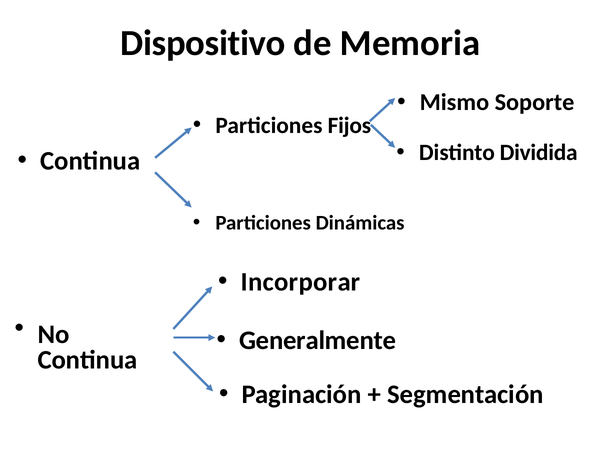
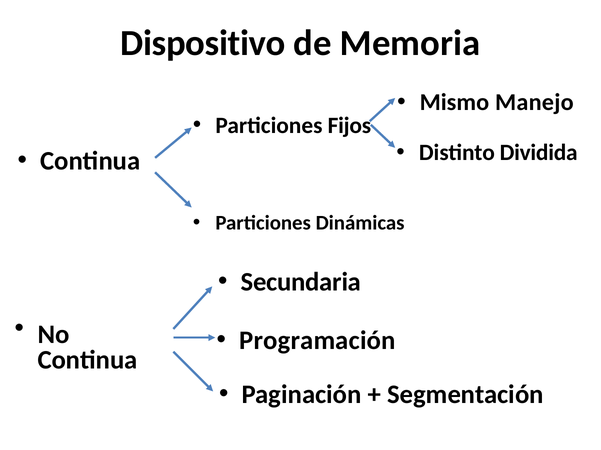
Soporte: Soporte -> Manejo (534, 103)
Incorporar: Incorporar -> Secundaria (301, 282)
Generalmente: Generalmente -> Programación (317, 341)
